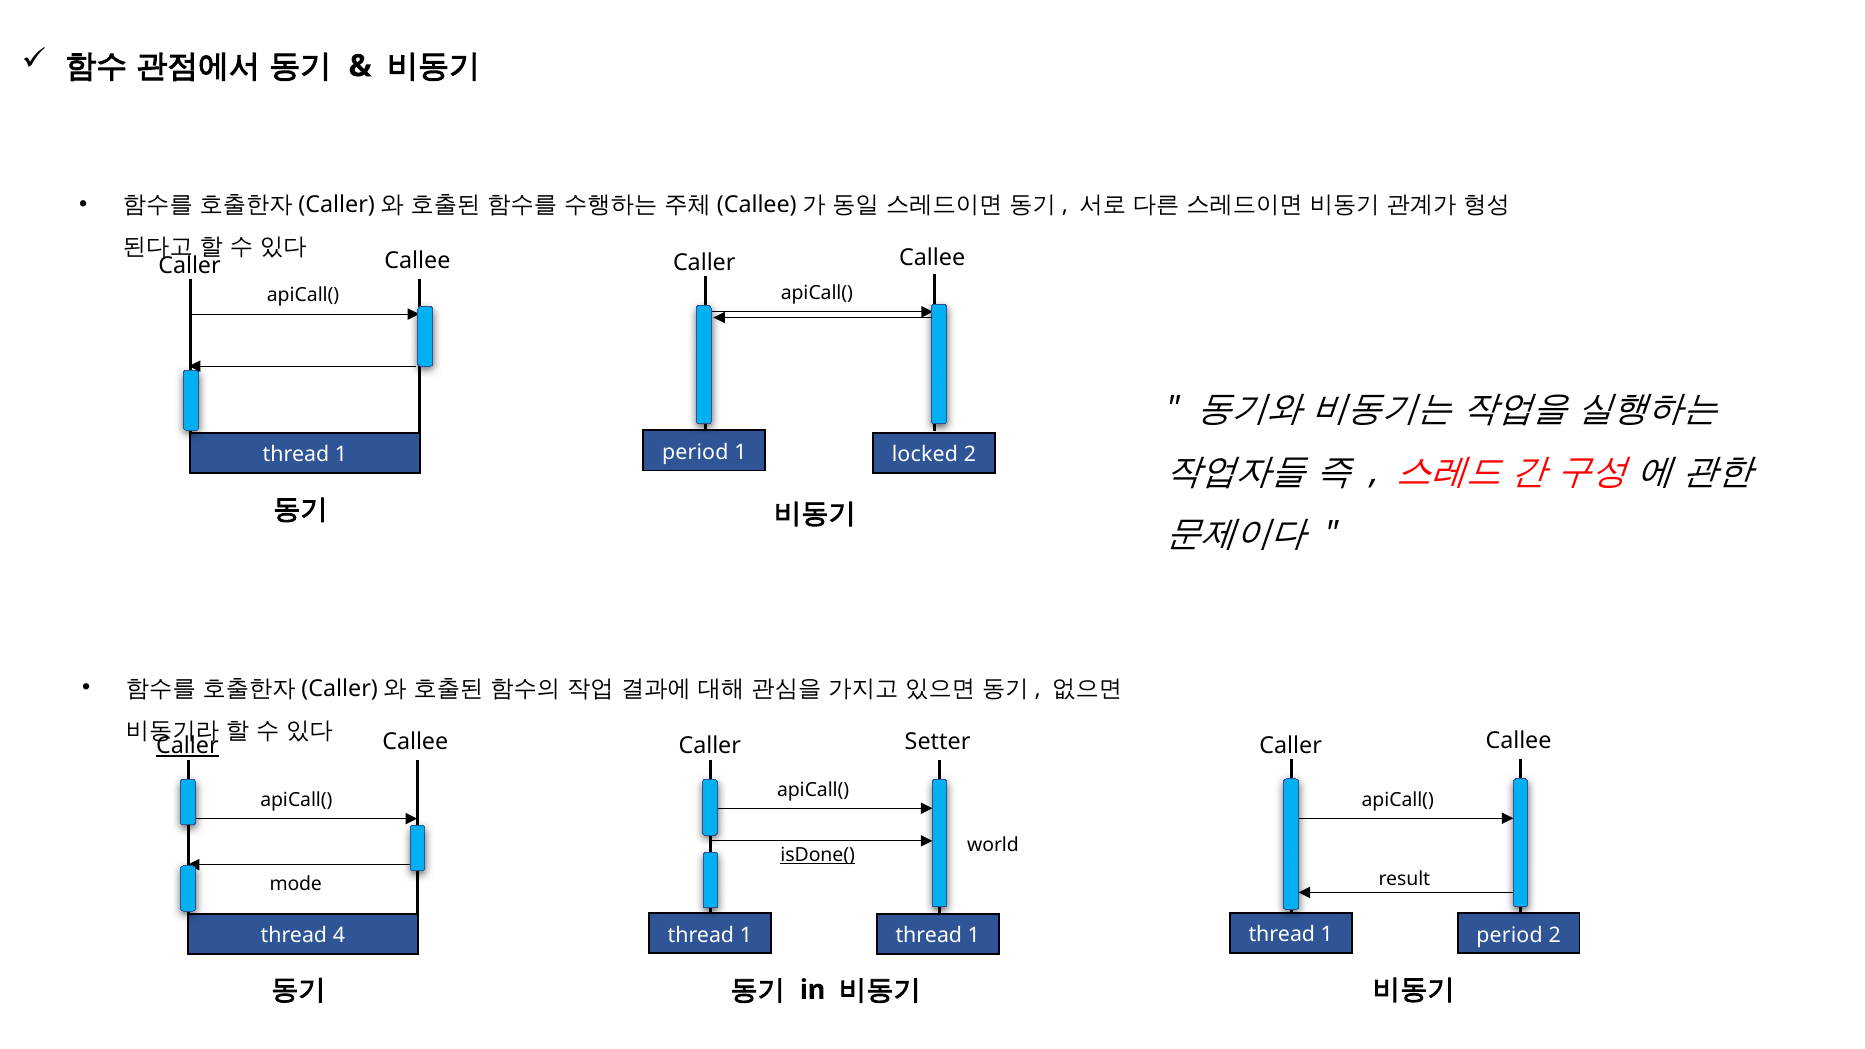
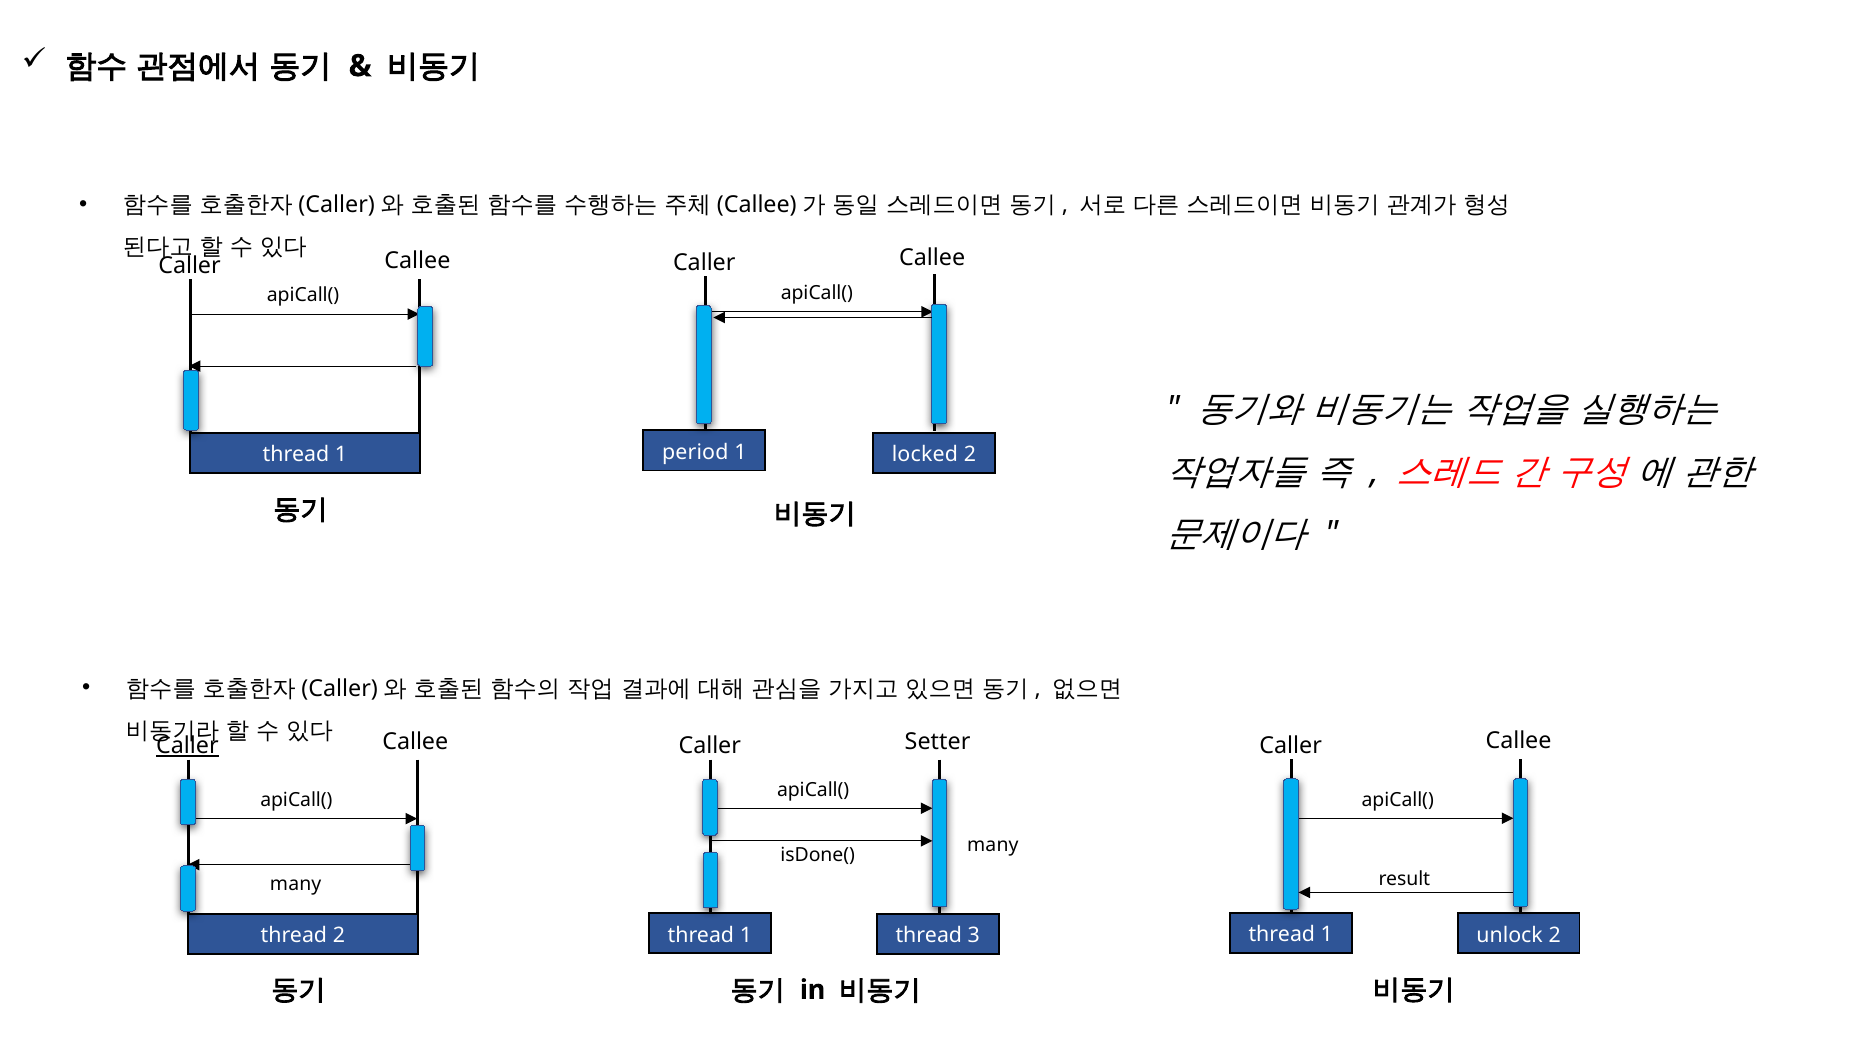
world: world -> many (993, 845)
isDone( underline: present -> none (818, 855)
mode: mode -> many (296, 885)
period: period -> unlock (1510, 935)
thread 4: 4 -> 2 (339, 935)
1: 1 -> 3 (974, 935)
